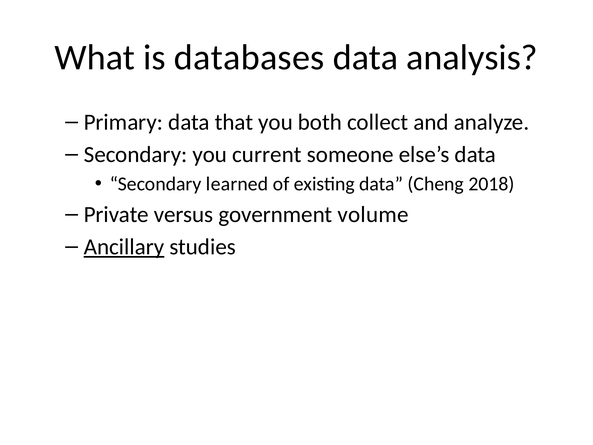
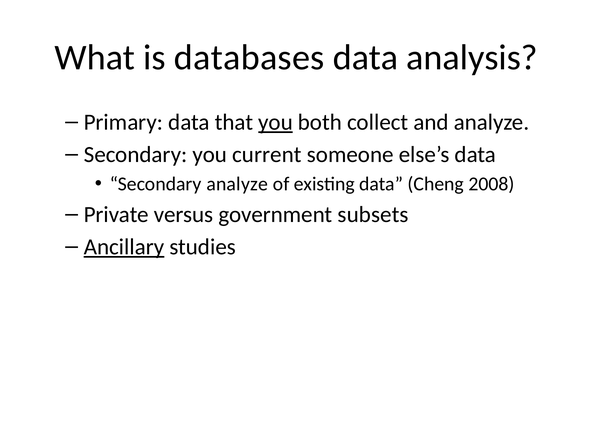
you underline: none -> present (276, 122)
Secondary learned: learned -> analyze (237, 184)
2018: 2018 -> 2008 (491, 184)
volume: volume -> subsets (373, 214)
